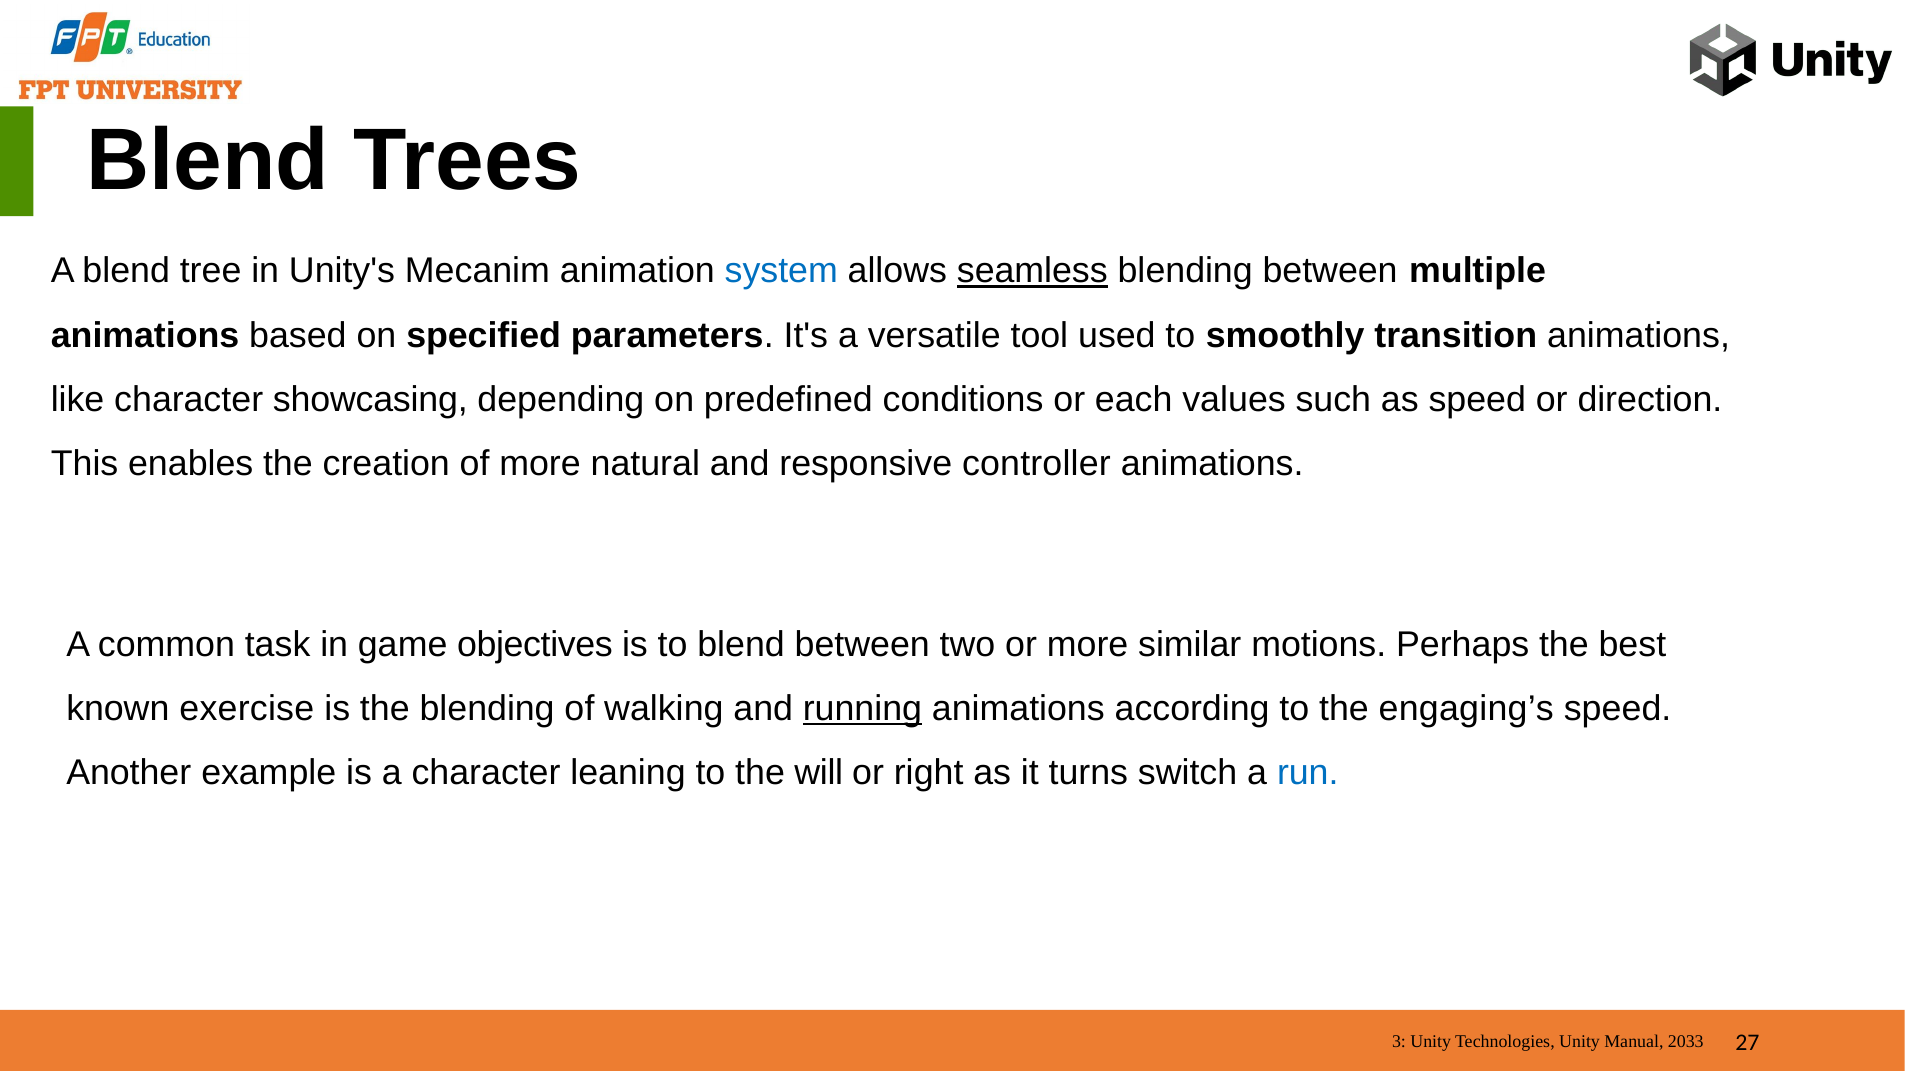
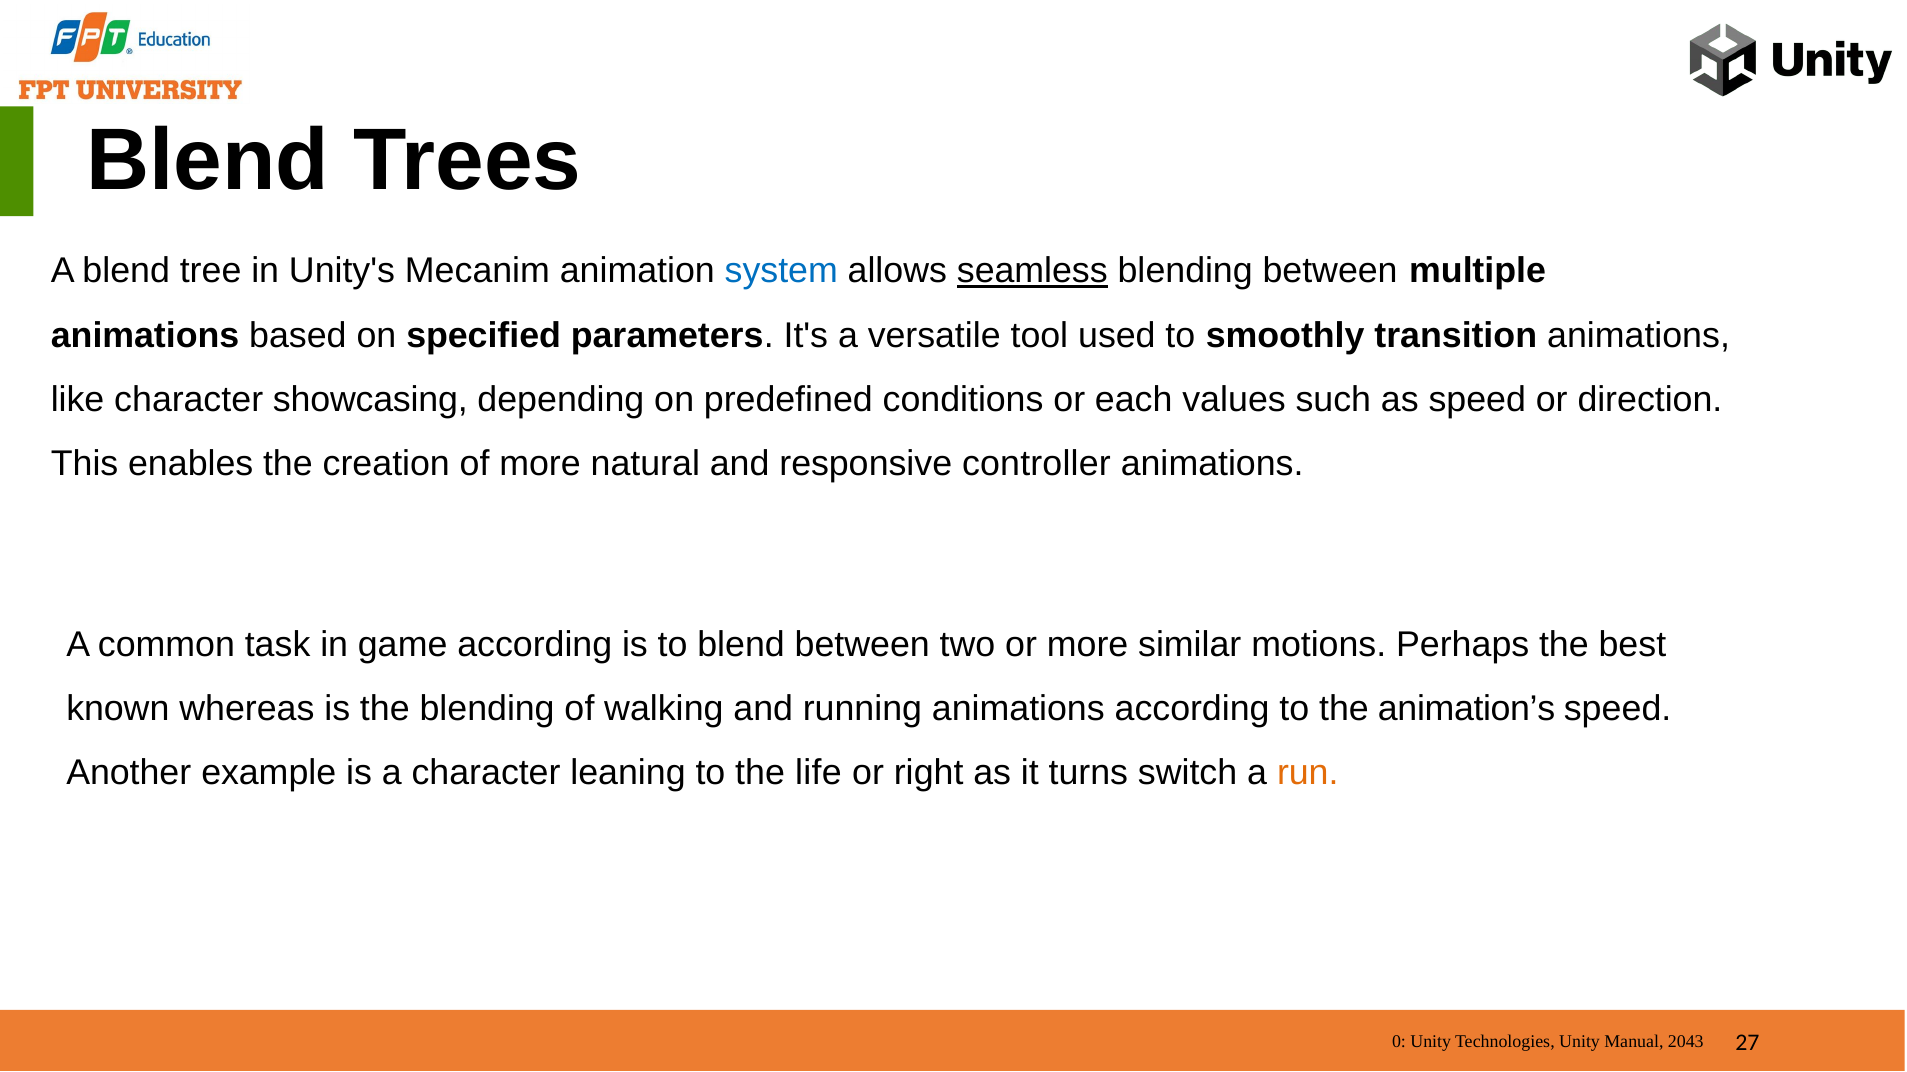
game objectives: objectives -> according (535, 645)
exercise: exercise -> whereas (247, 709)
running underline: present -> none (862, 709)
engaging’s: engaging’s -> animation’s (1467, 709)
will: will -> life (818, 774)
run colour: blue -> orange (1308, 774)
3: 3 -> 0 (1399, 1042)
2033: 2033 -> 2043 (1686, 1042)
